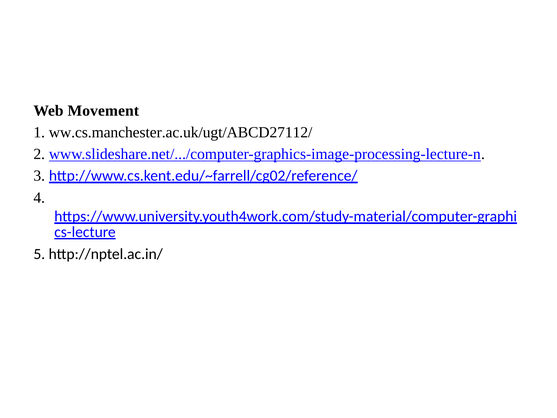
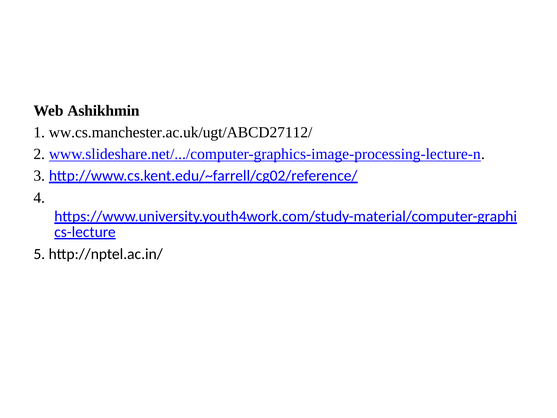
Movement: Movement -> Ashikhmin (103, 111)
